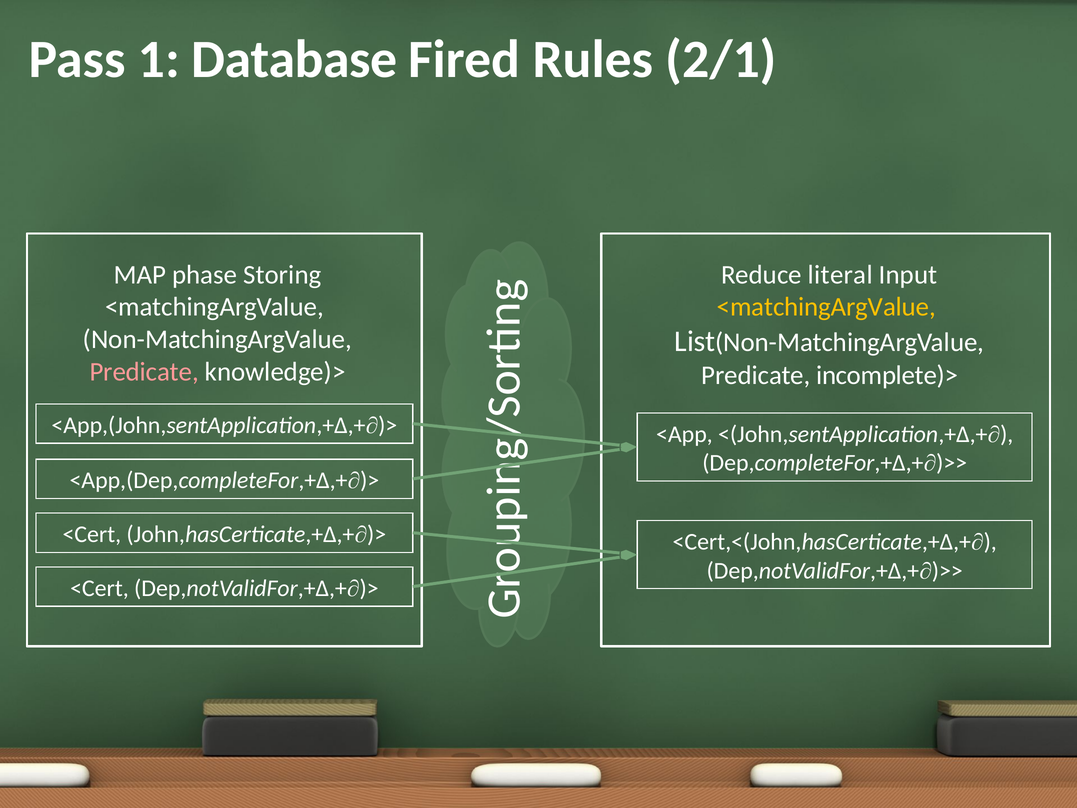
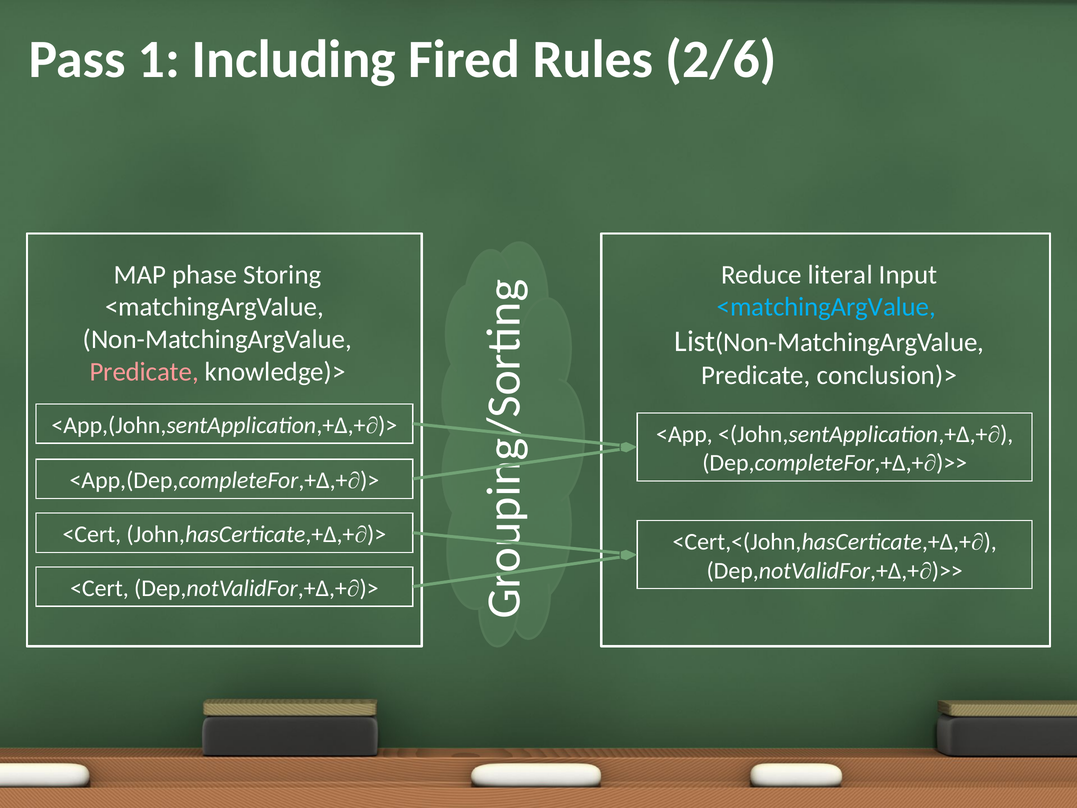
Database: Database -> Including (294, 59)
2/1: 2/1 -> 2/6 (721, 59)
<matchingArgValue colour: yellow -> light blue (826, 307)
incomplete)>: incomplete)> -> conclusion)> (887, 375)
